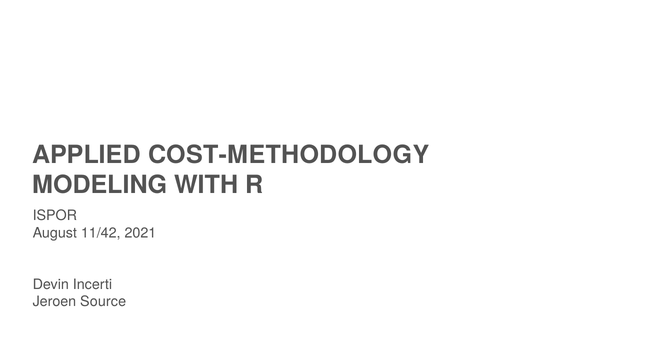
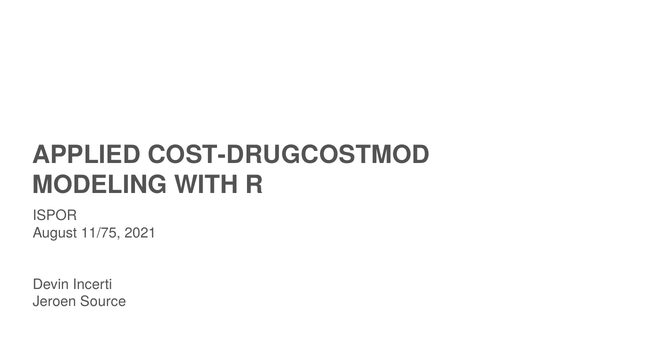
COST-METHODOLOGY: COST-METHODOLOGY -> COST-DRUGCOSTMOD (289, 155)
11/42: 11/42 -> 11/75 (101, 233)
